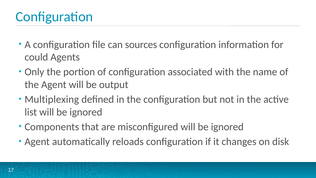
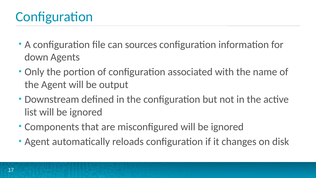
could: could -> down (36, 57)
Multiplexing: Multiplexing -> Downstream (52, 99)
